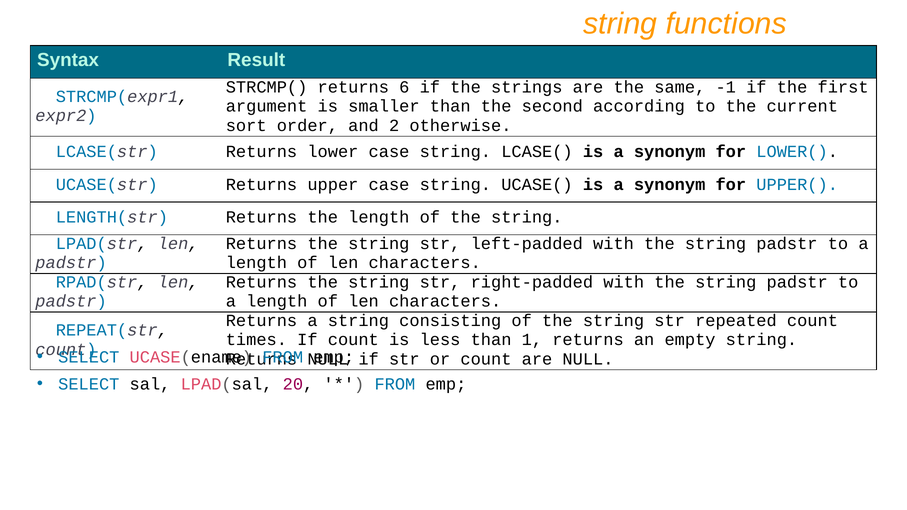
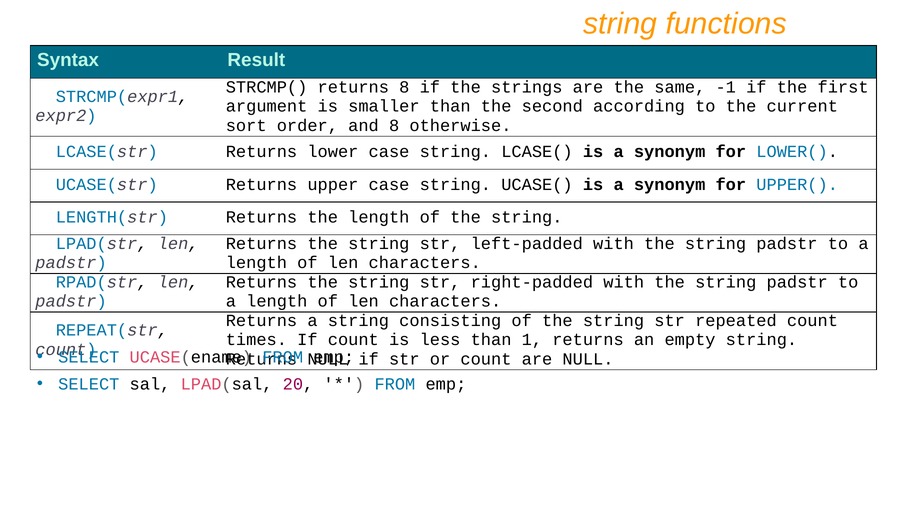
returns 6: 6 -> 8 (404, 87)
and 2: 2 -> 8 (394, 126)
